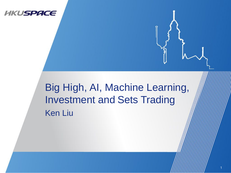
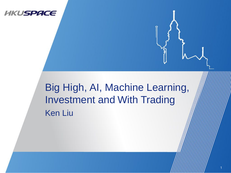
Sets: Sets -> With (128, 100)
